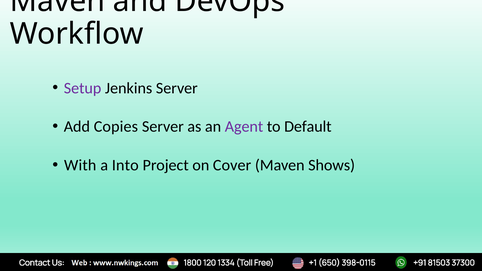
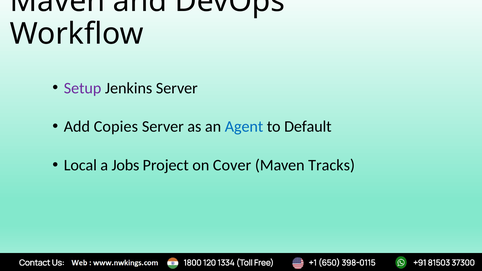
Agent colour: purple -> blue (244, 127)
With: With -> Local (80, 165)
Into: Into -> Jobs (125, 165)
Shows: Shows -> Tracks (332, 165)
